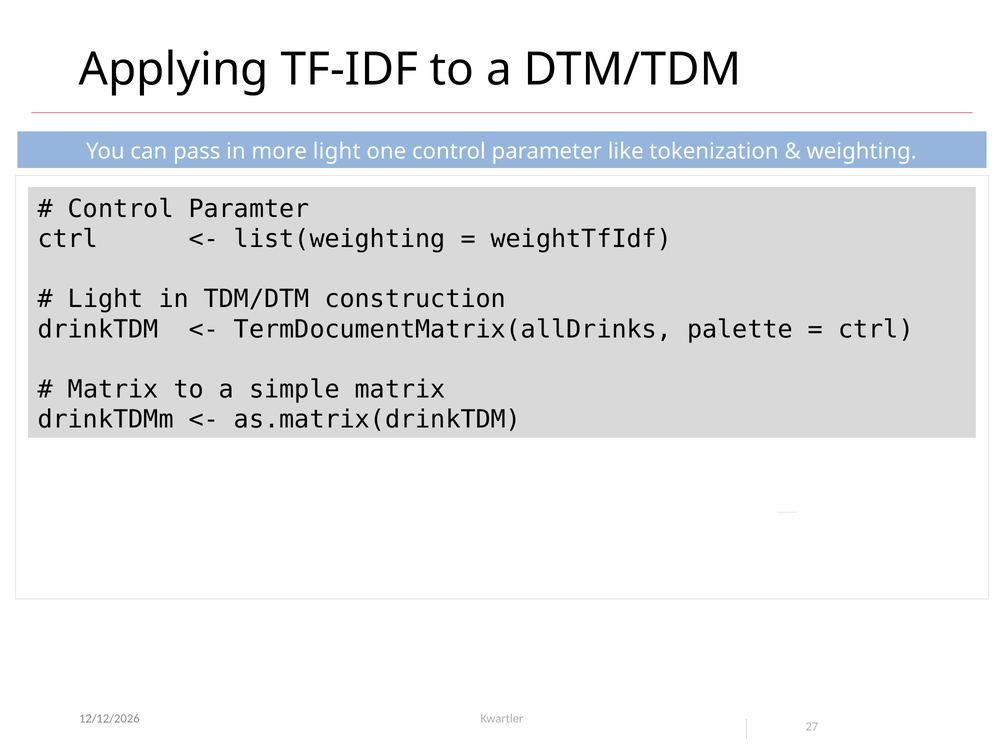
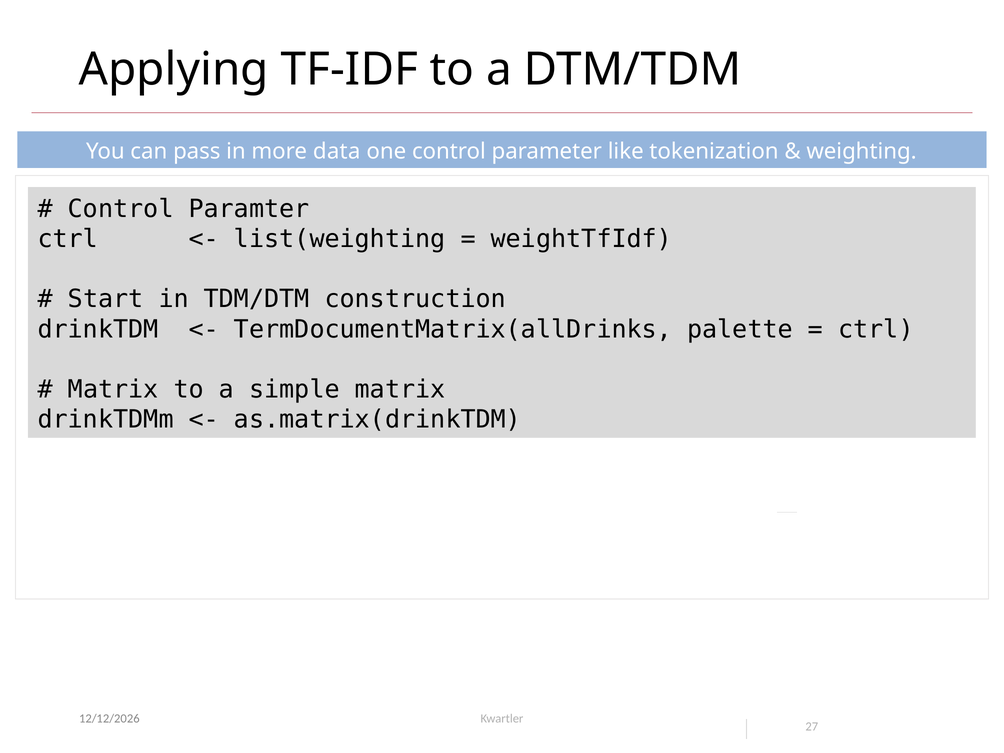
more light: light -> data (337, 151)
Light: Light -> Start (106, 299)
